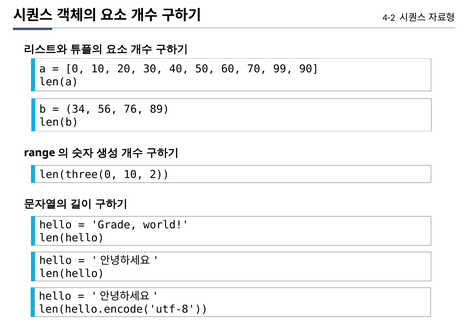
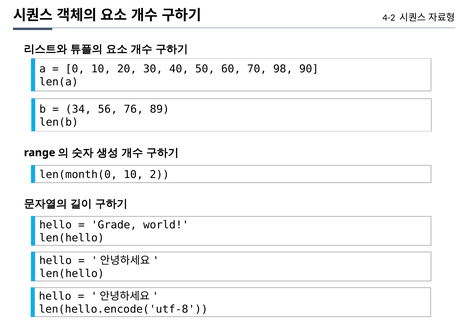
99: 99 -> 98 (283, 69)
len(three(0: len(three(0 -> len(month(0 (78, 175)
